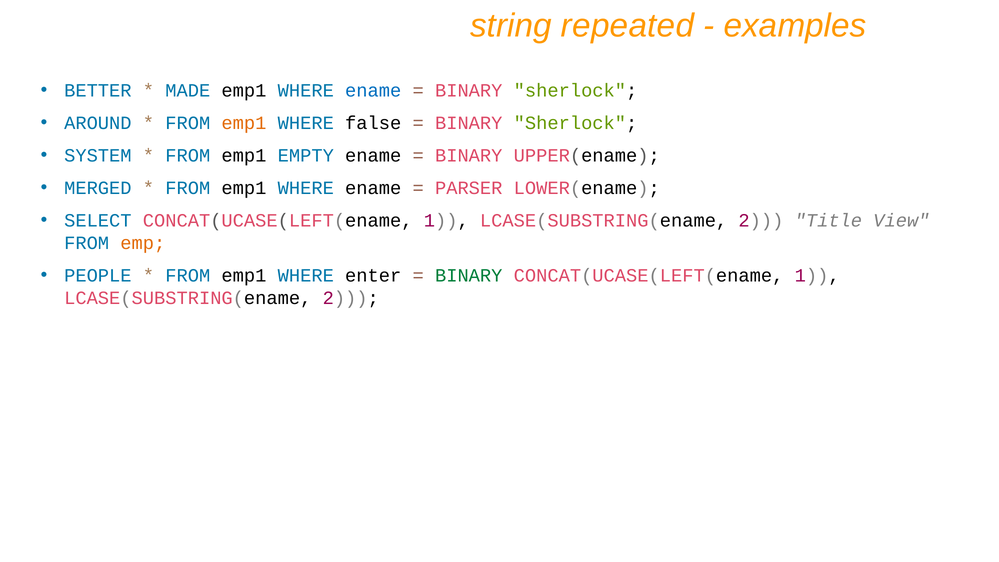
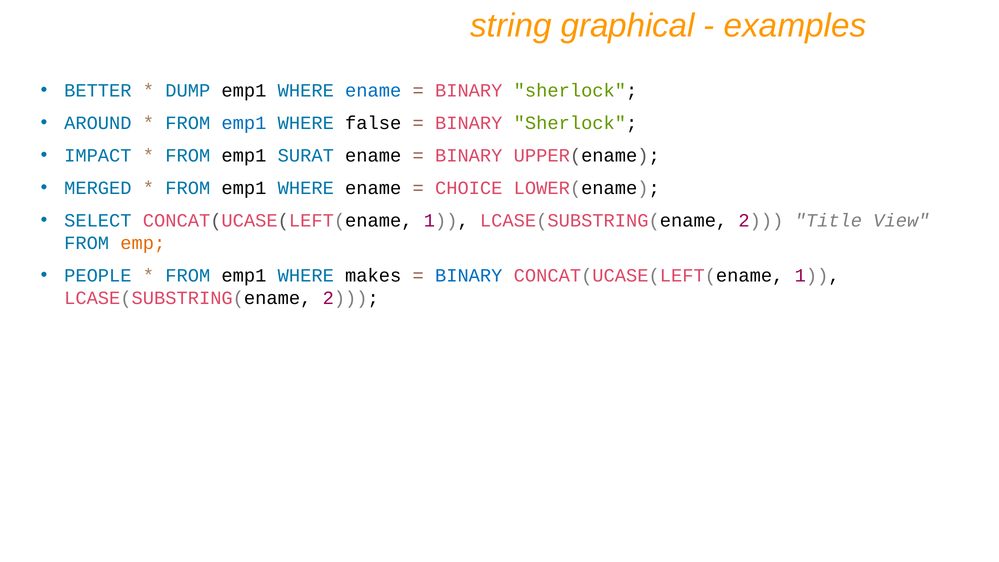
repeated: repeated -> graphical (628, 26)
MADE: MADE -> DUMP (188, 91)
emp1 colour: orange -> blue (244, 123)
SYSTEM: SYSTEM -> IMPACT (98, 156)
EMPTY: EMPTY -> SURAT (306, 156)
PARSER: PARSER -> CHOICE (469, 188)
enter: enter -> makes (373, 275)
BINARY colour: green -> blue (469, 275)
